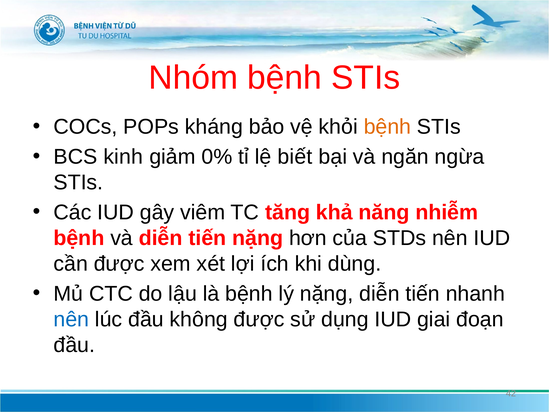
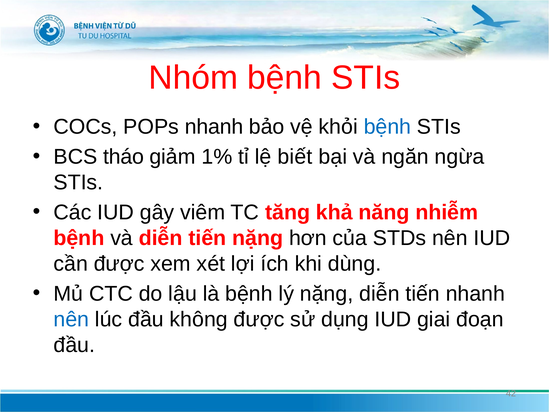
POPs kháng: kháng -> nhanh (214, 127)
bệnh colour: orange -> blue (387, 127)
kinh: kinh -> tháo (123, 157)
0%: 0% -> 1% (217, 157)
